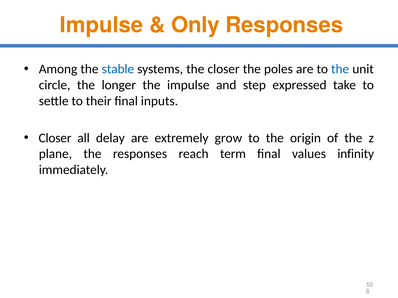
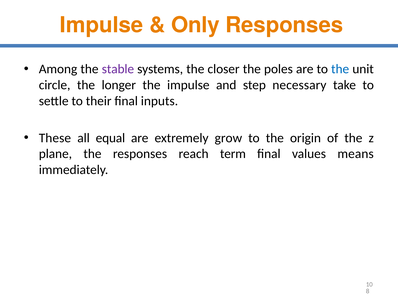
stable colour: blue -> purple (118, 69)
expressed: expressed -> necessary (299, 85)
Closer: Closer -> These (55, 138)
delay: delay -> equal (110, 138)
infinity: infinity -> means (356, 154)
